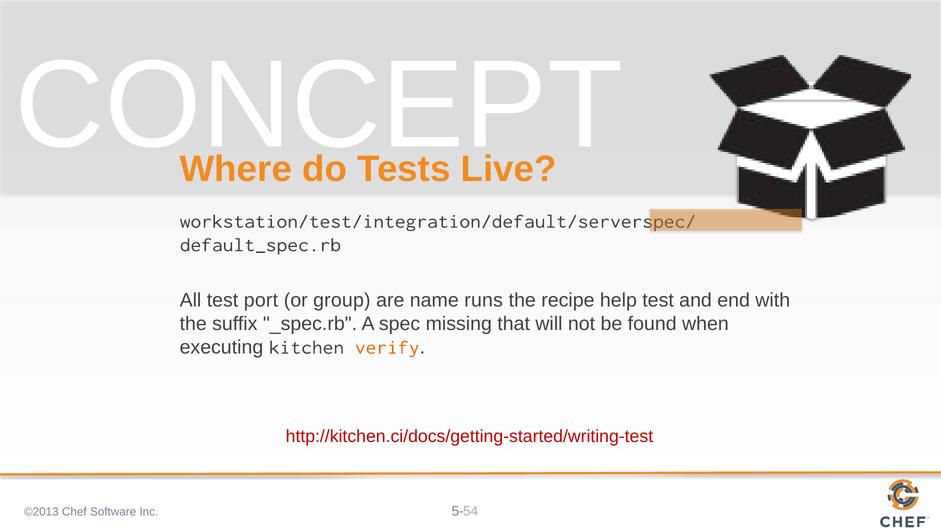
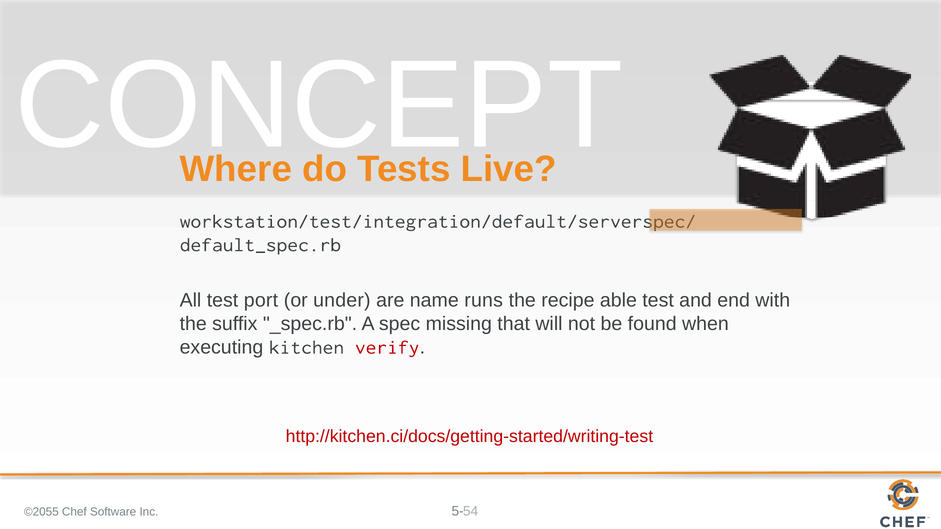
group: group -> under (342, 300)
help: help -> able (618, 300)
verify colour: orange -> red (387, 347)
©2013: ©2013 -> ©2055 (41, 512)
